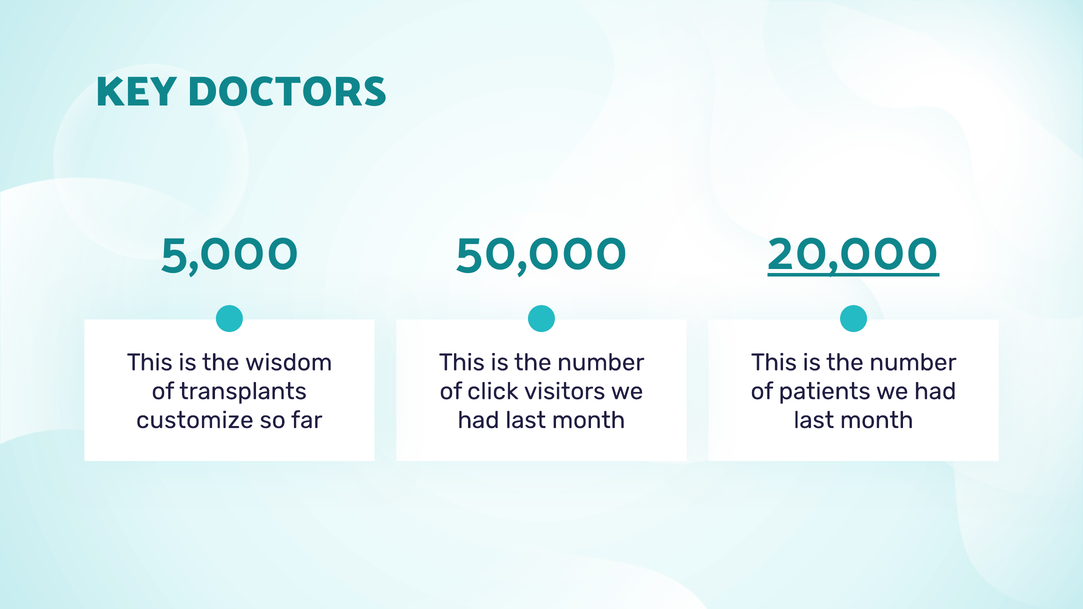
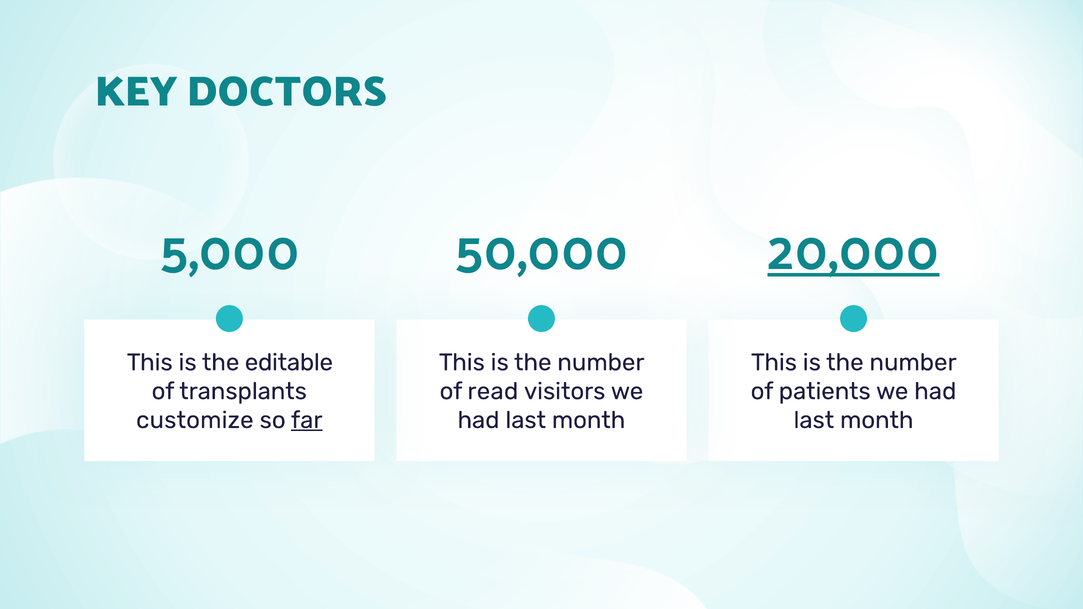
wisdom: wisdom -> editable (289, 363)
click: click -> read (493, 391)
far underline: none -> present (307, 420)
